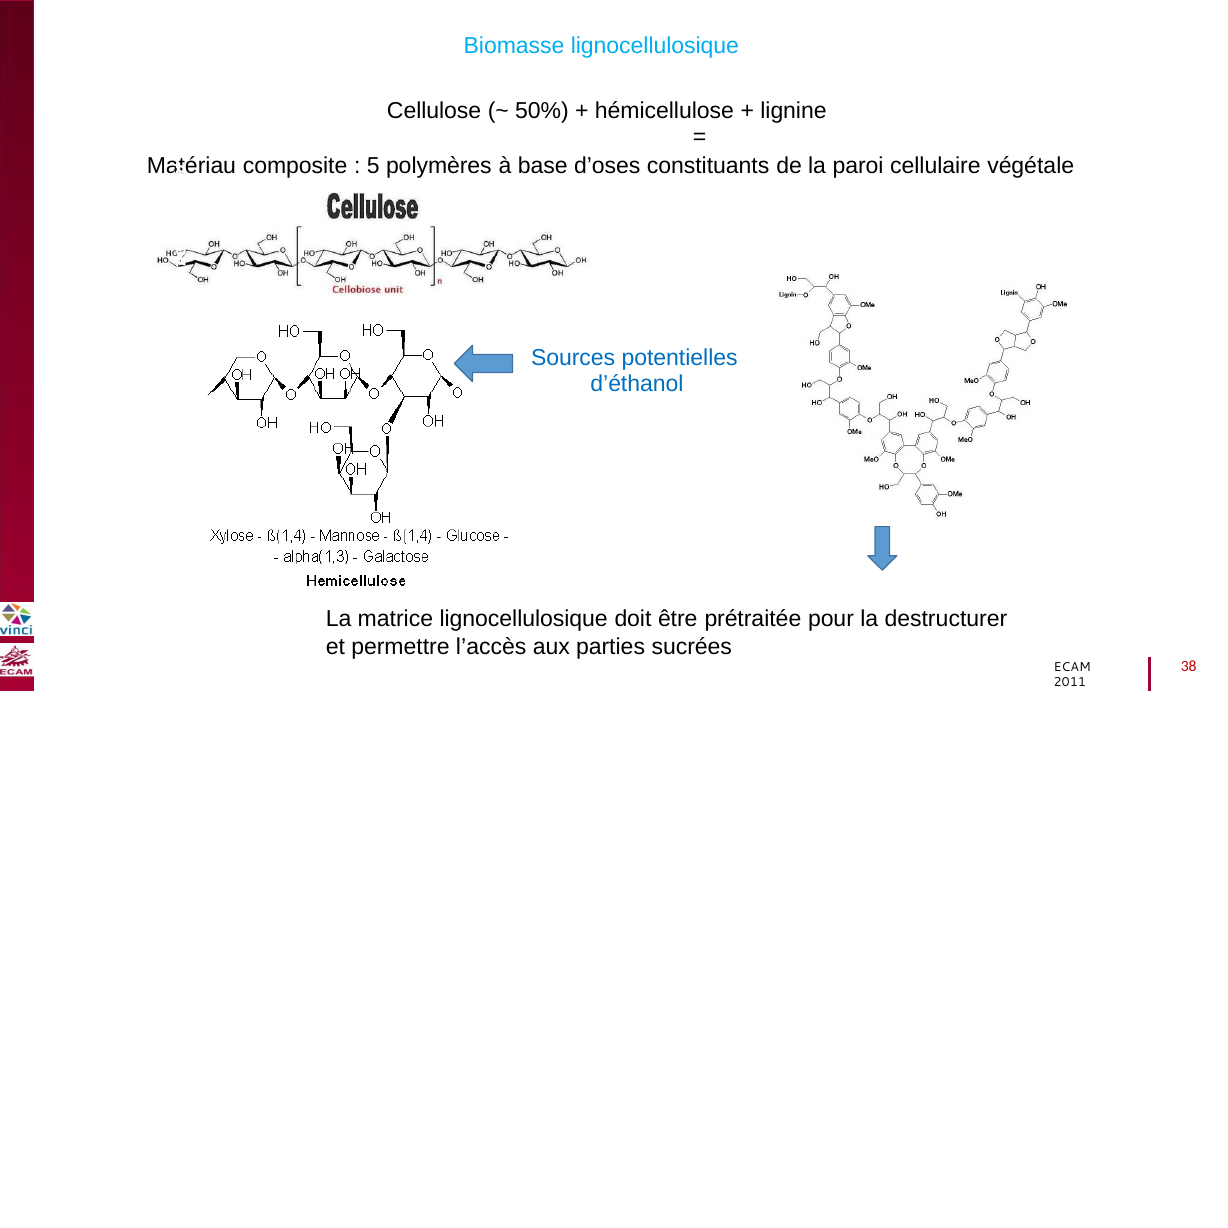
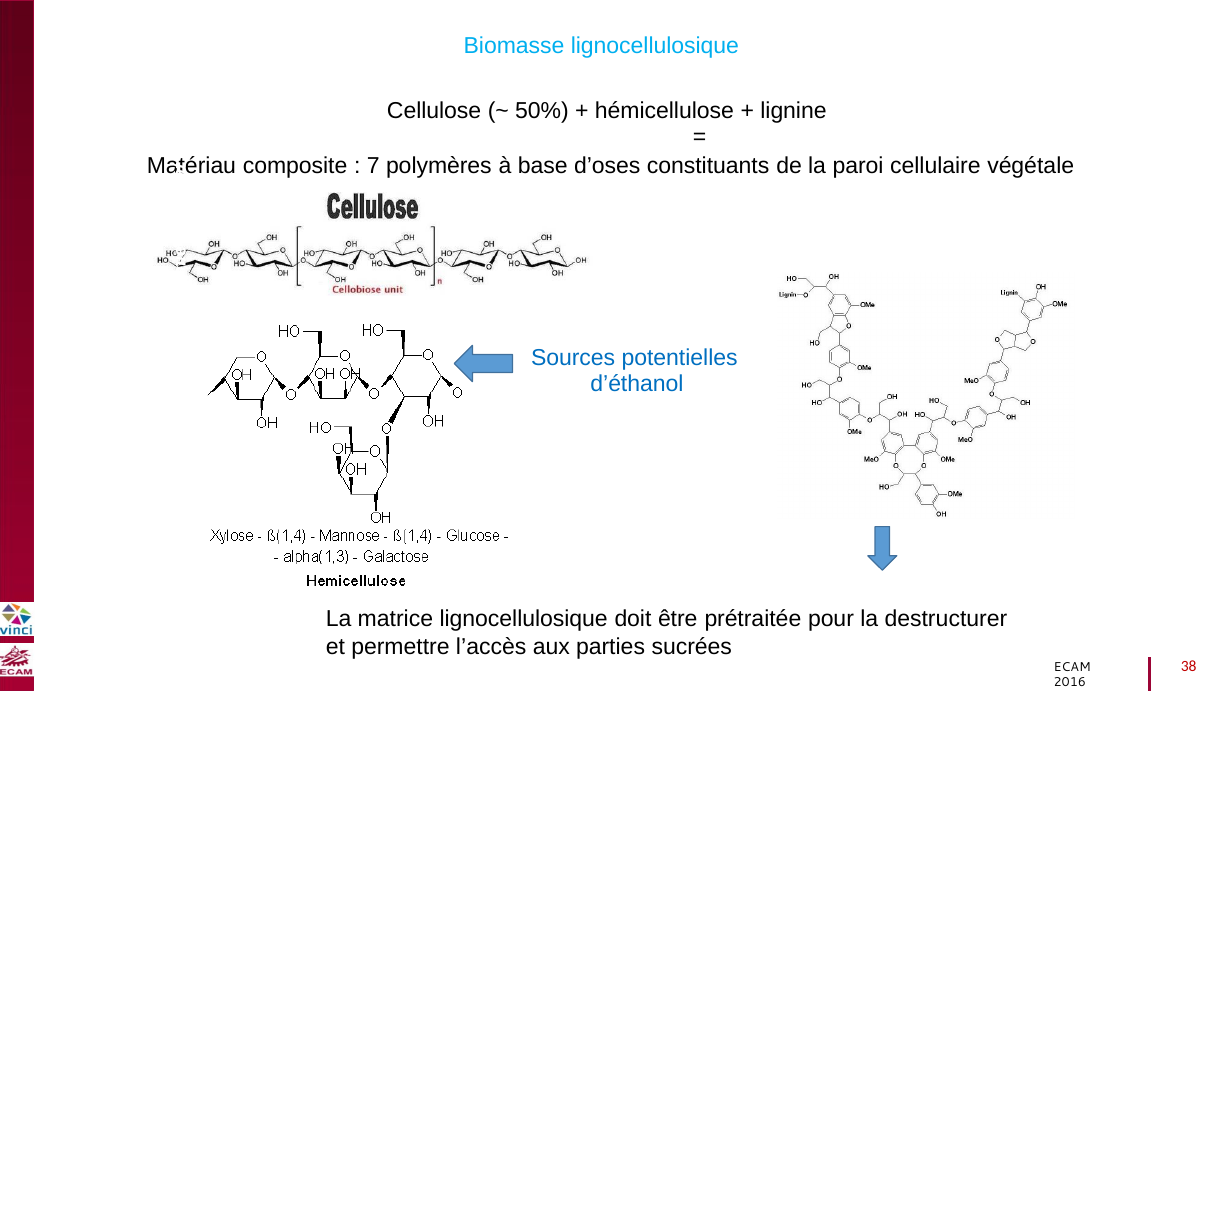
5: 5 -> 7 (373, 166)
2011: 2011 -> 2016 (1070, 682)
